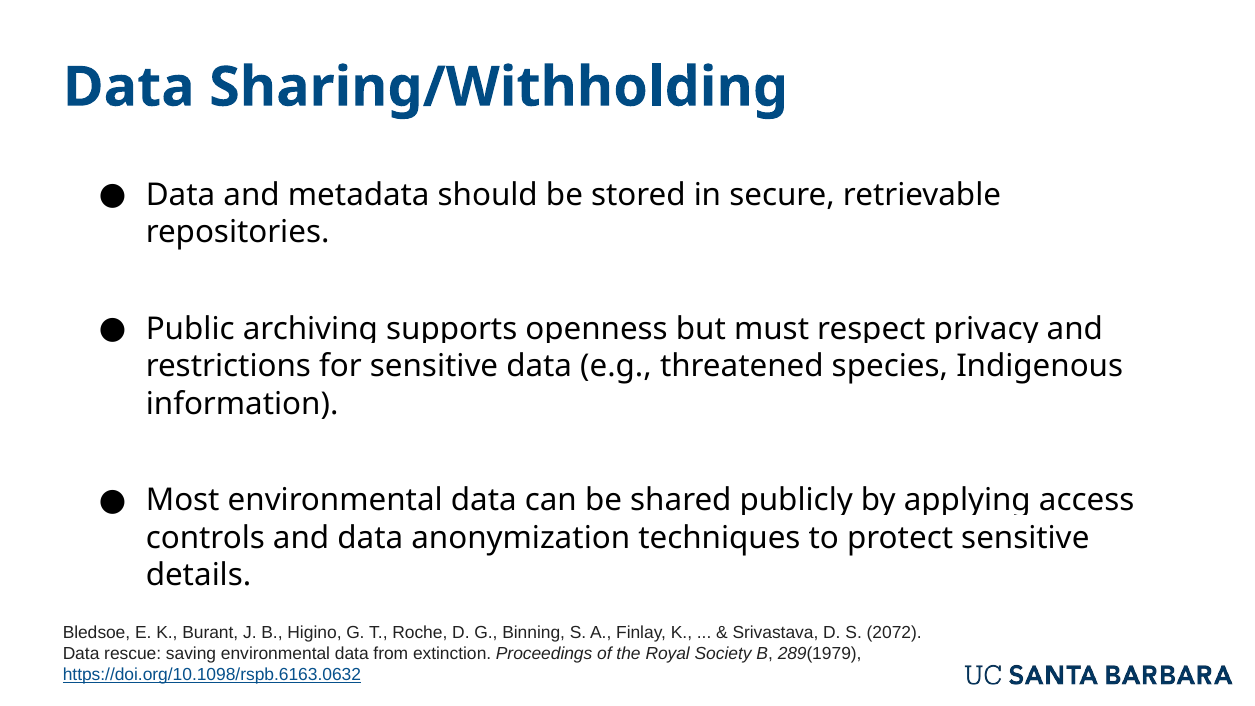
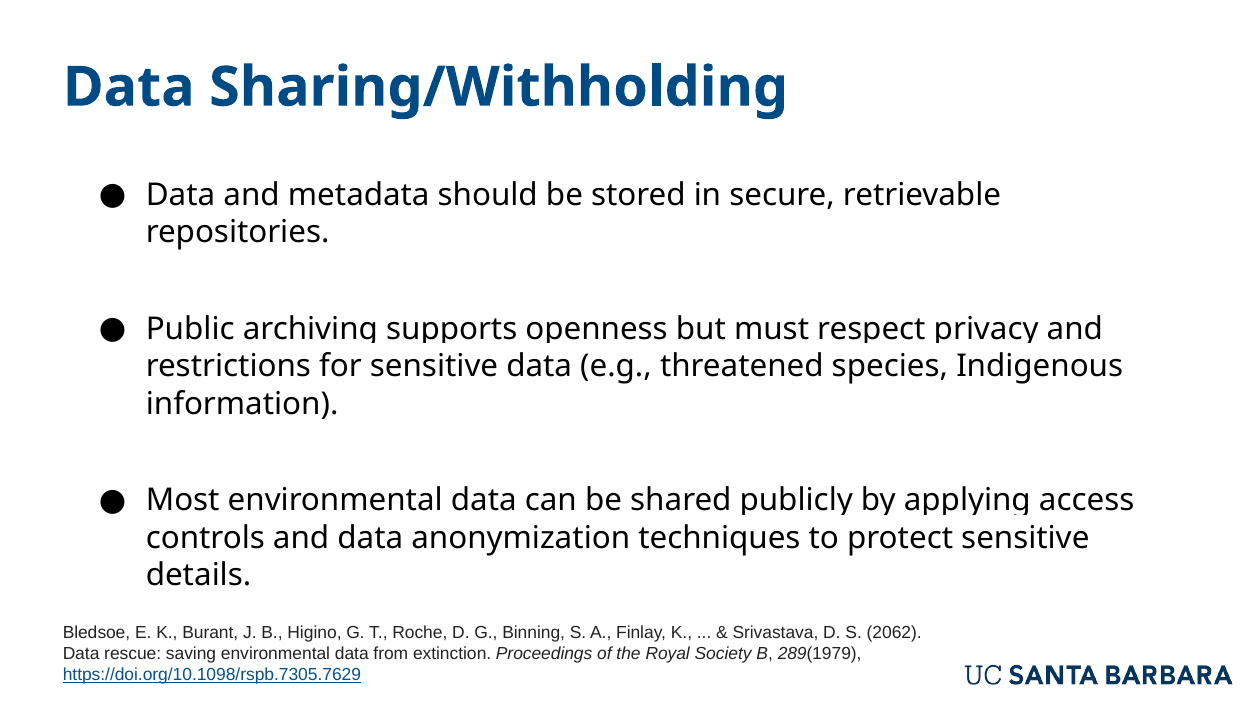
2072: 2072 -> 2062 (894, 633)
https://doi.org/10.1098/rspb.6163.0632: https://doi.org/10.1098/rspb.6163.0632 -> https://doi.org/10.1098/rspb.7305.7629 (212, 675)
